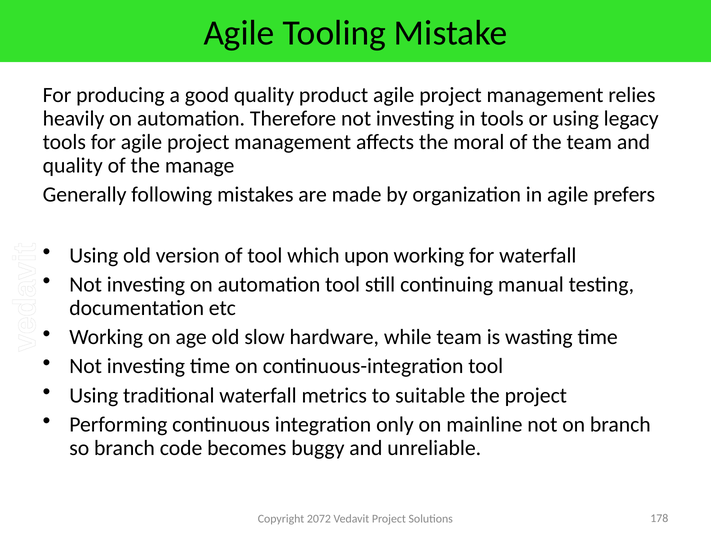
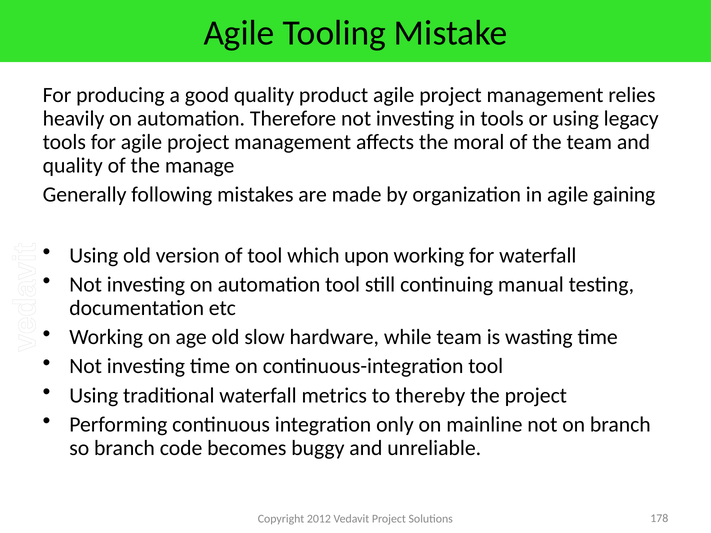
prefers: prefers -> gaining (624, 195)
suitable: suitable -> thereby (430, 396)
2072: 2072 -> 2012 (319, 519)
